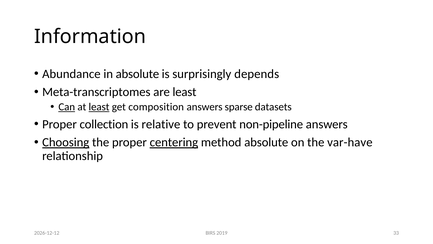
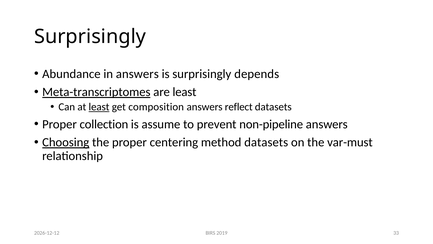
Information: Information -> Surprisingly (90, 36)
in absolute: absolute -> answers (137, 74)
Meta-transcriptomes underline: none -> present (96, 92)
Can underline: present -> none (67, 107)
sparse: sparse -> reflect (239, 107)
relative: relative -> assume (161, 124)
centering underline: present -> none (174, 142)
method absolute: absolute -> datasets (266, 142)
var-have: var-have -> var-must (350, 142)
